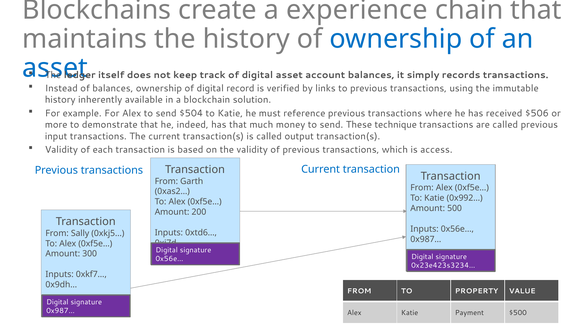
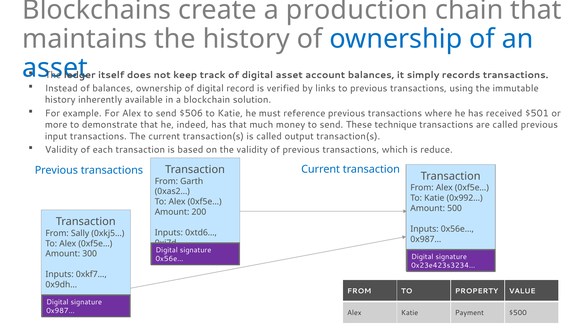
experience: experience -> production (357, 10)
$504: $504 -> $506 (191, 113)
$506: $506 -> $501 (537, 113)
access: access -> reduce (437, 150)
